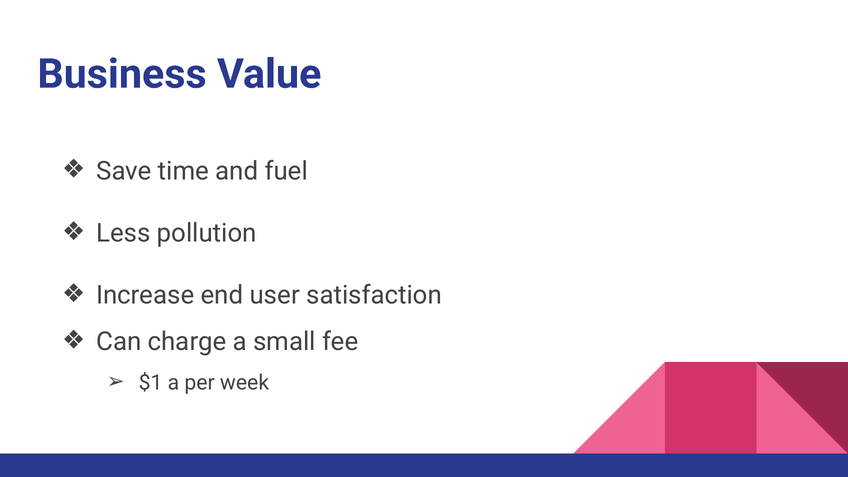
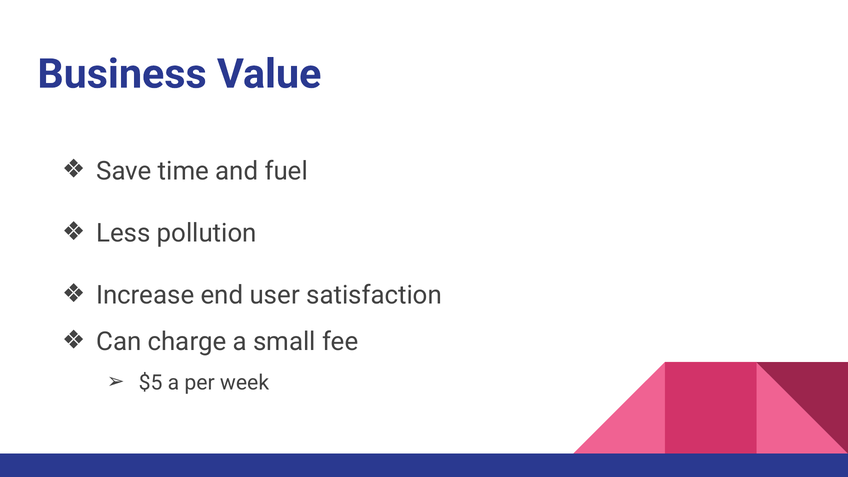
$1: $1 -> $5 (151, 383)
